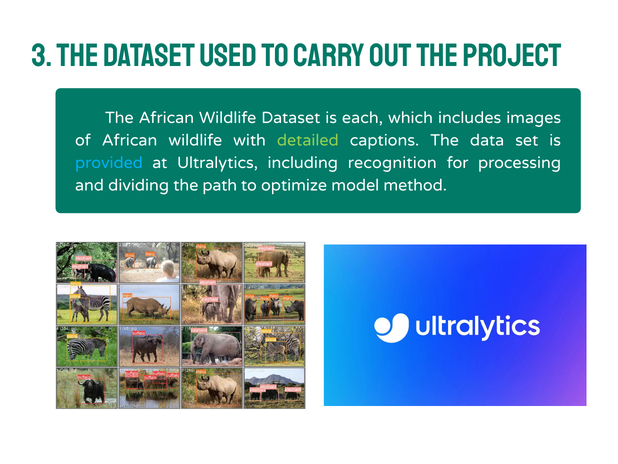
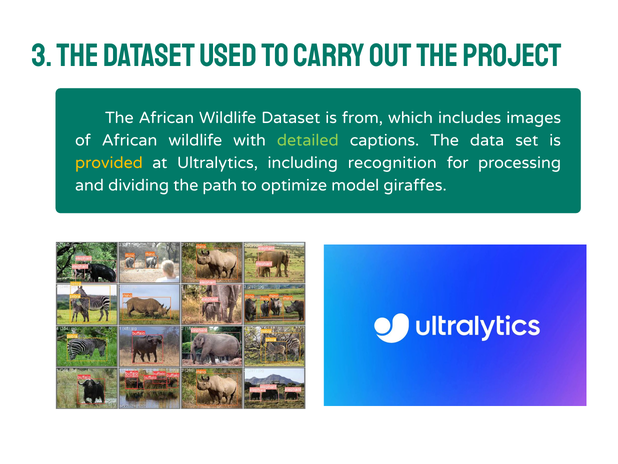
each: each -> from (363, 118)
provided colour: light blue -> yellow (109, 163)
method: method -> giraffes (415, 185)
